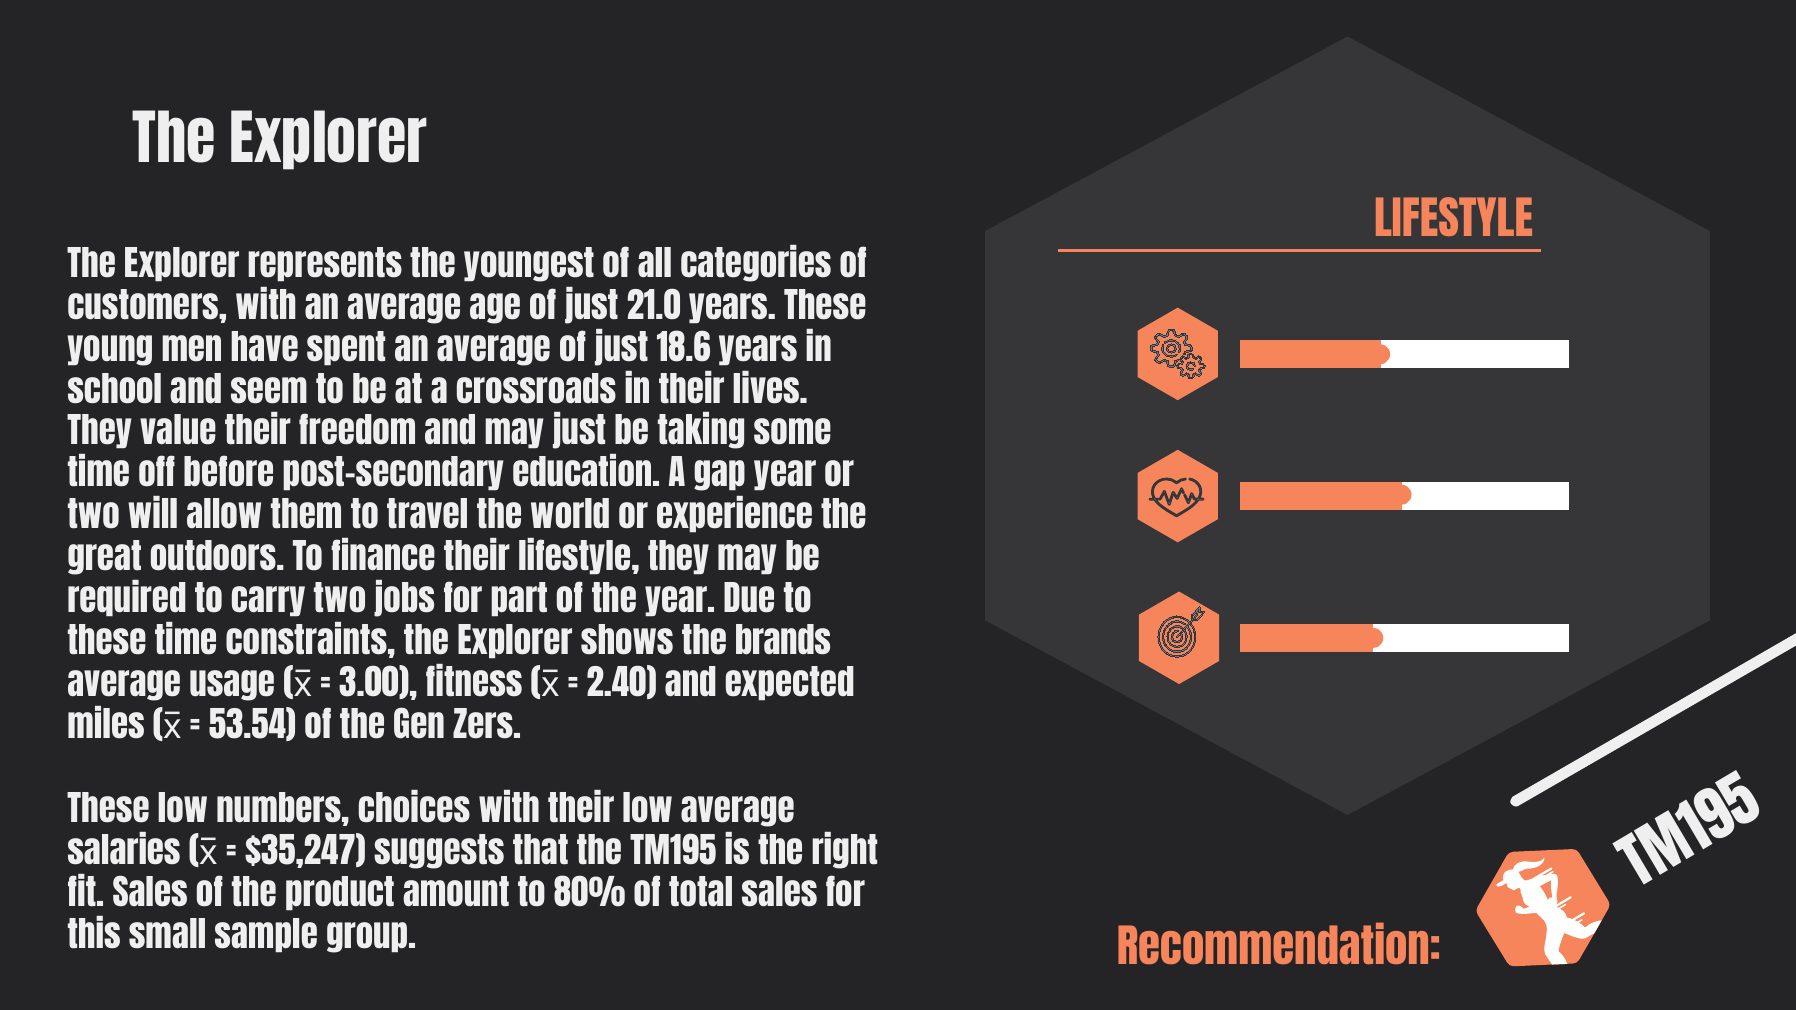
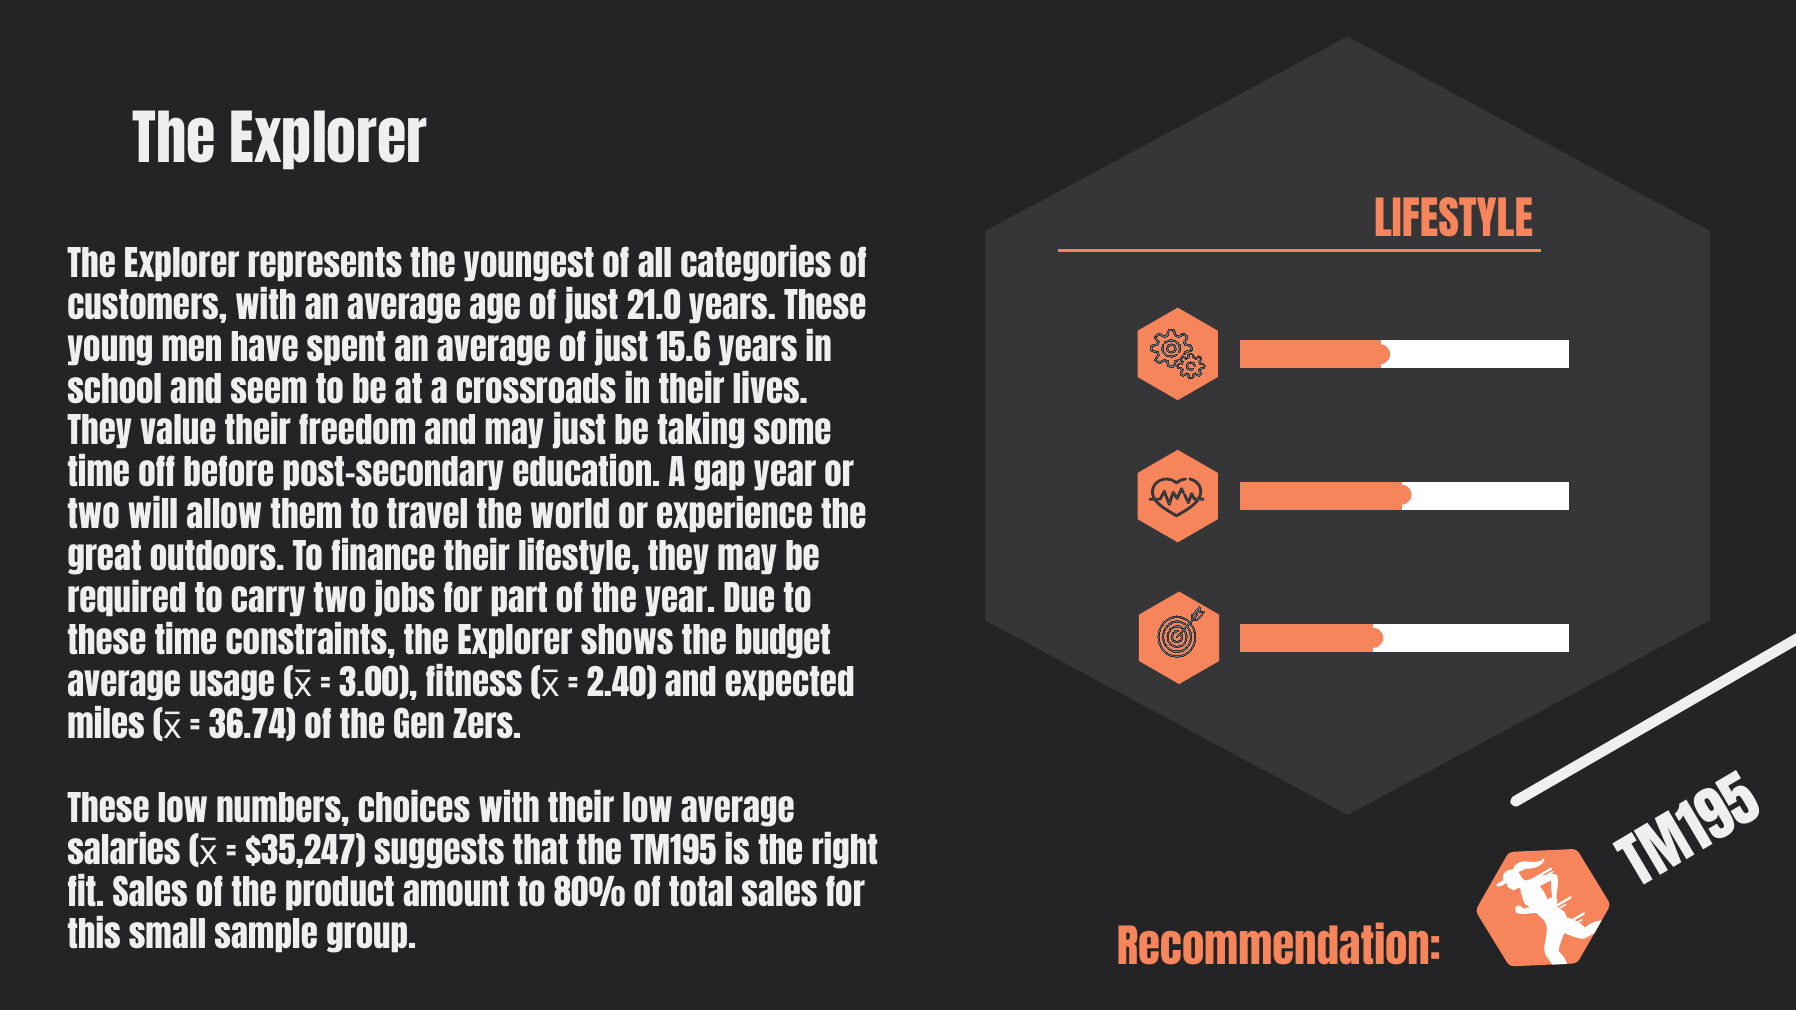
18.6: 18.6 -> 15.6 (684, 350)
brands: brands -> budget (783, 643)
53.54: 53.54 -> 36.74 (252, 727)
